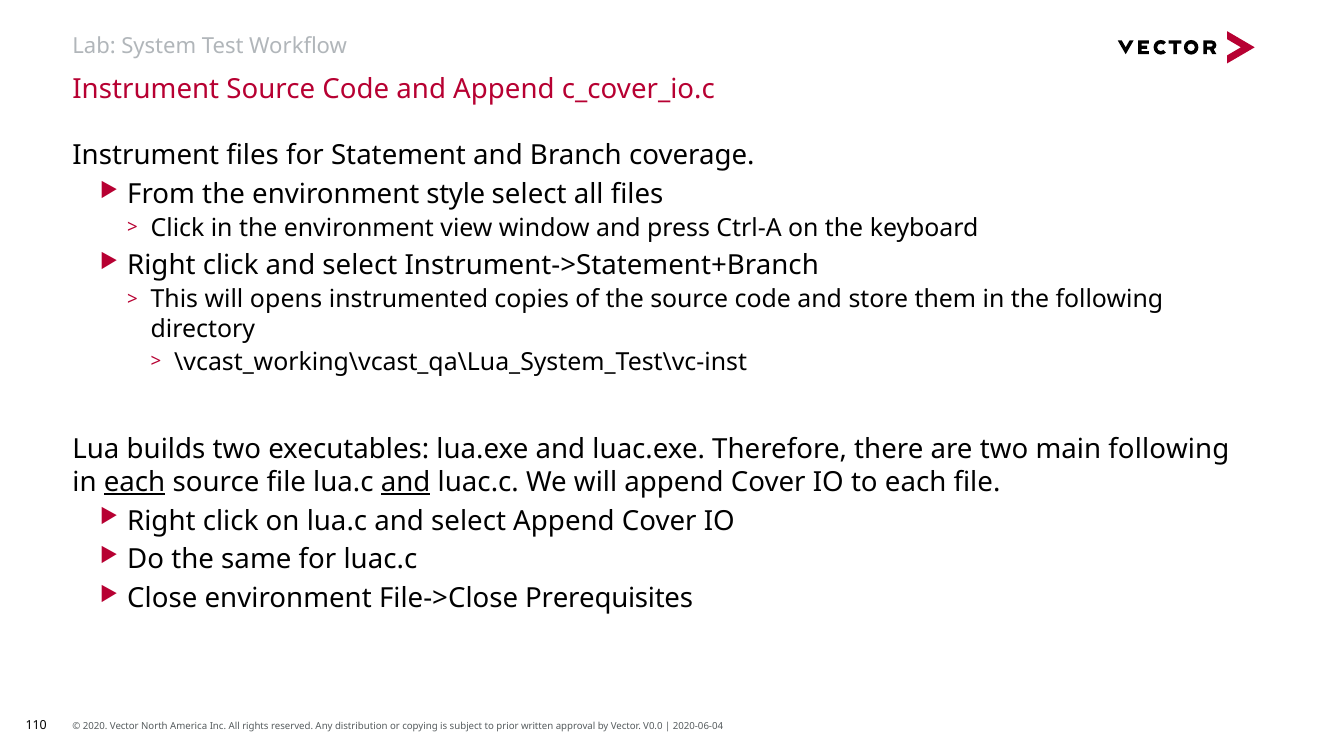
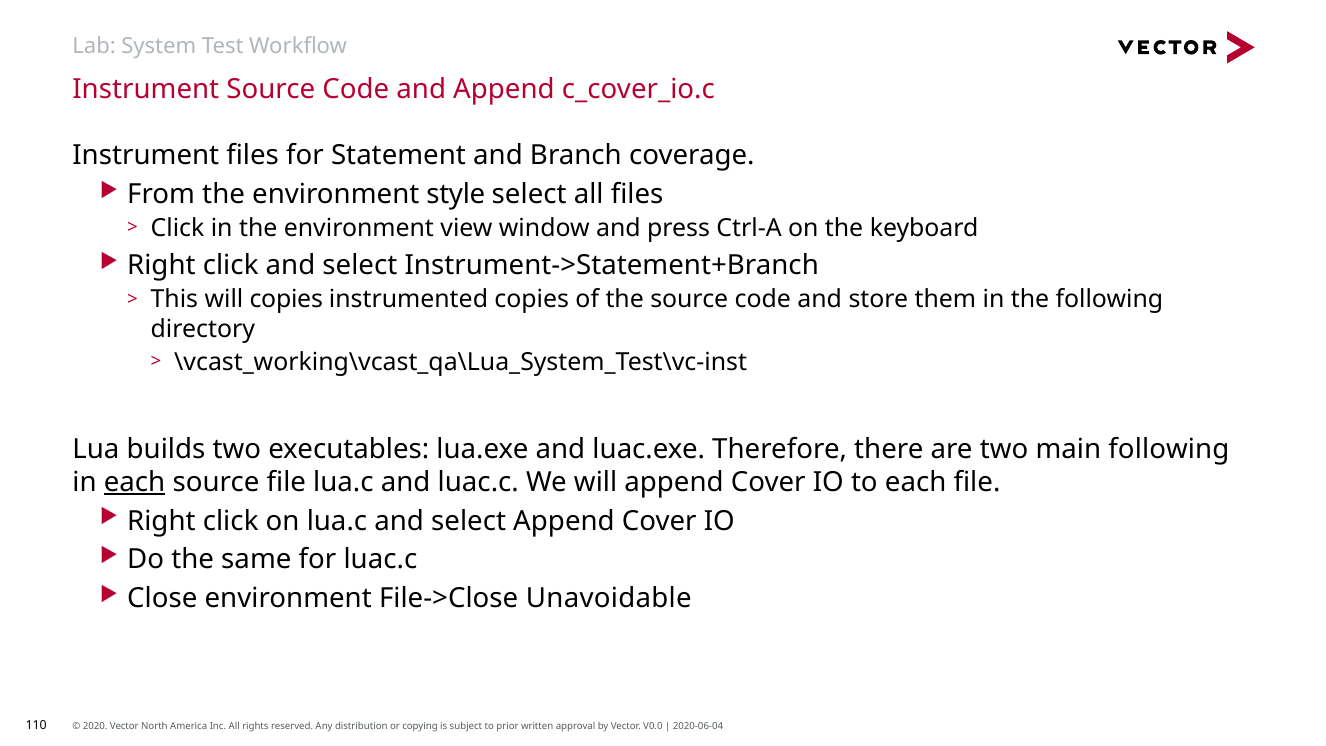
will opens: opens -> copies (286, 300)
and underline: present -> none (406, 482)
Prerequisites: Prerequisites -> Unavoidable (609, 598)
